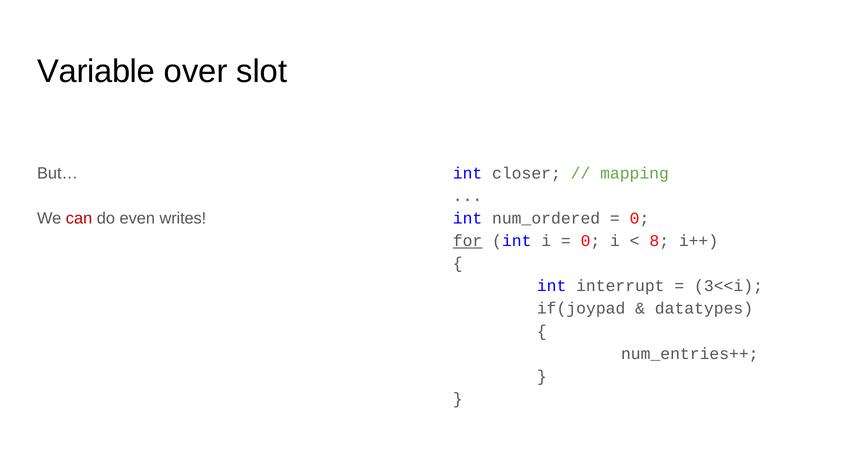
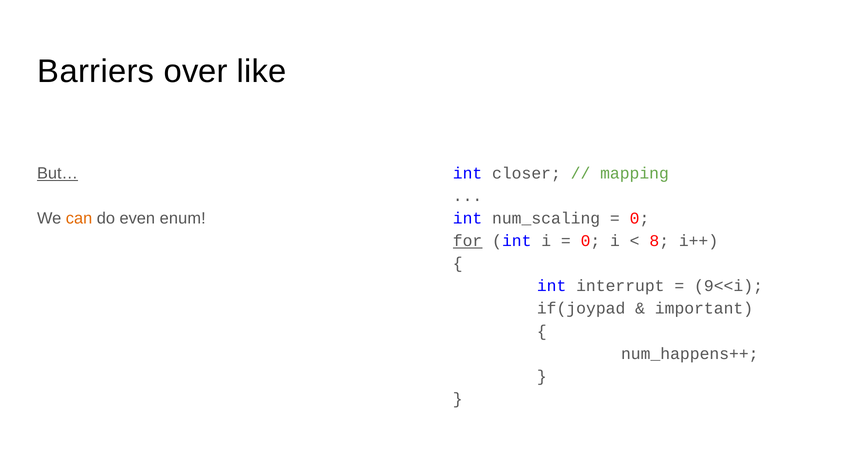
Variable: Variable -> Barriers (96, 71)
slot: slot -> like (262, 71)
But… underline: none -> present (58, 173)
can colour: red -> orange (79, 218)
writes: writes -> enum (183, 218)
num_ordered: num_ordered -> num_scaling (546, 218)
3<<i: 3<<i -> 9<<i (729, 286)
datatypes: datatypes -> important (704, 309)
num_entries++: num_entries++ -> num_happens++ (690, 354)
